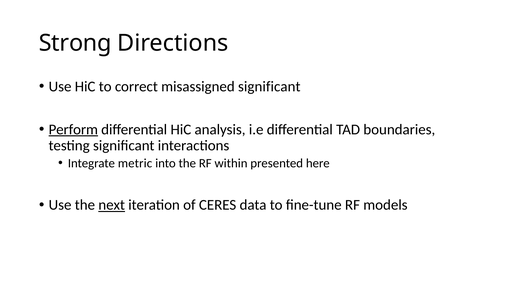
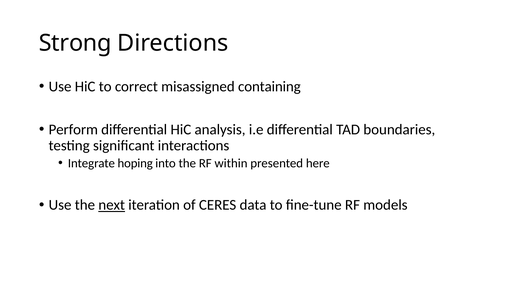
misassigned significant: significant -> containing (269, 87)
Perform underline: present -> none (73, 130)
metric: metric -> hoping (135, 163)
